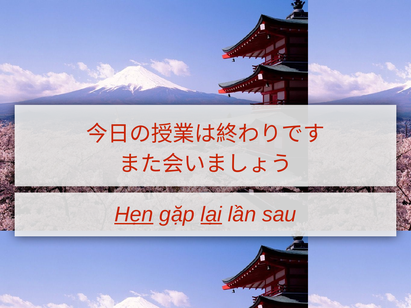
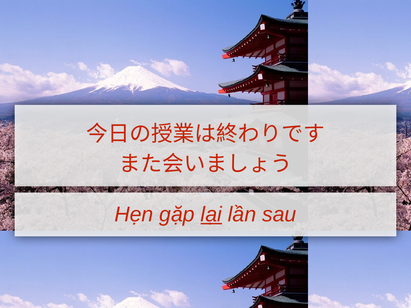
Hẹn underline: present -> none (134, 215)
